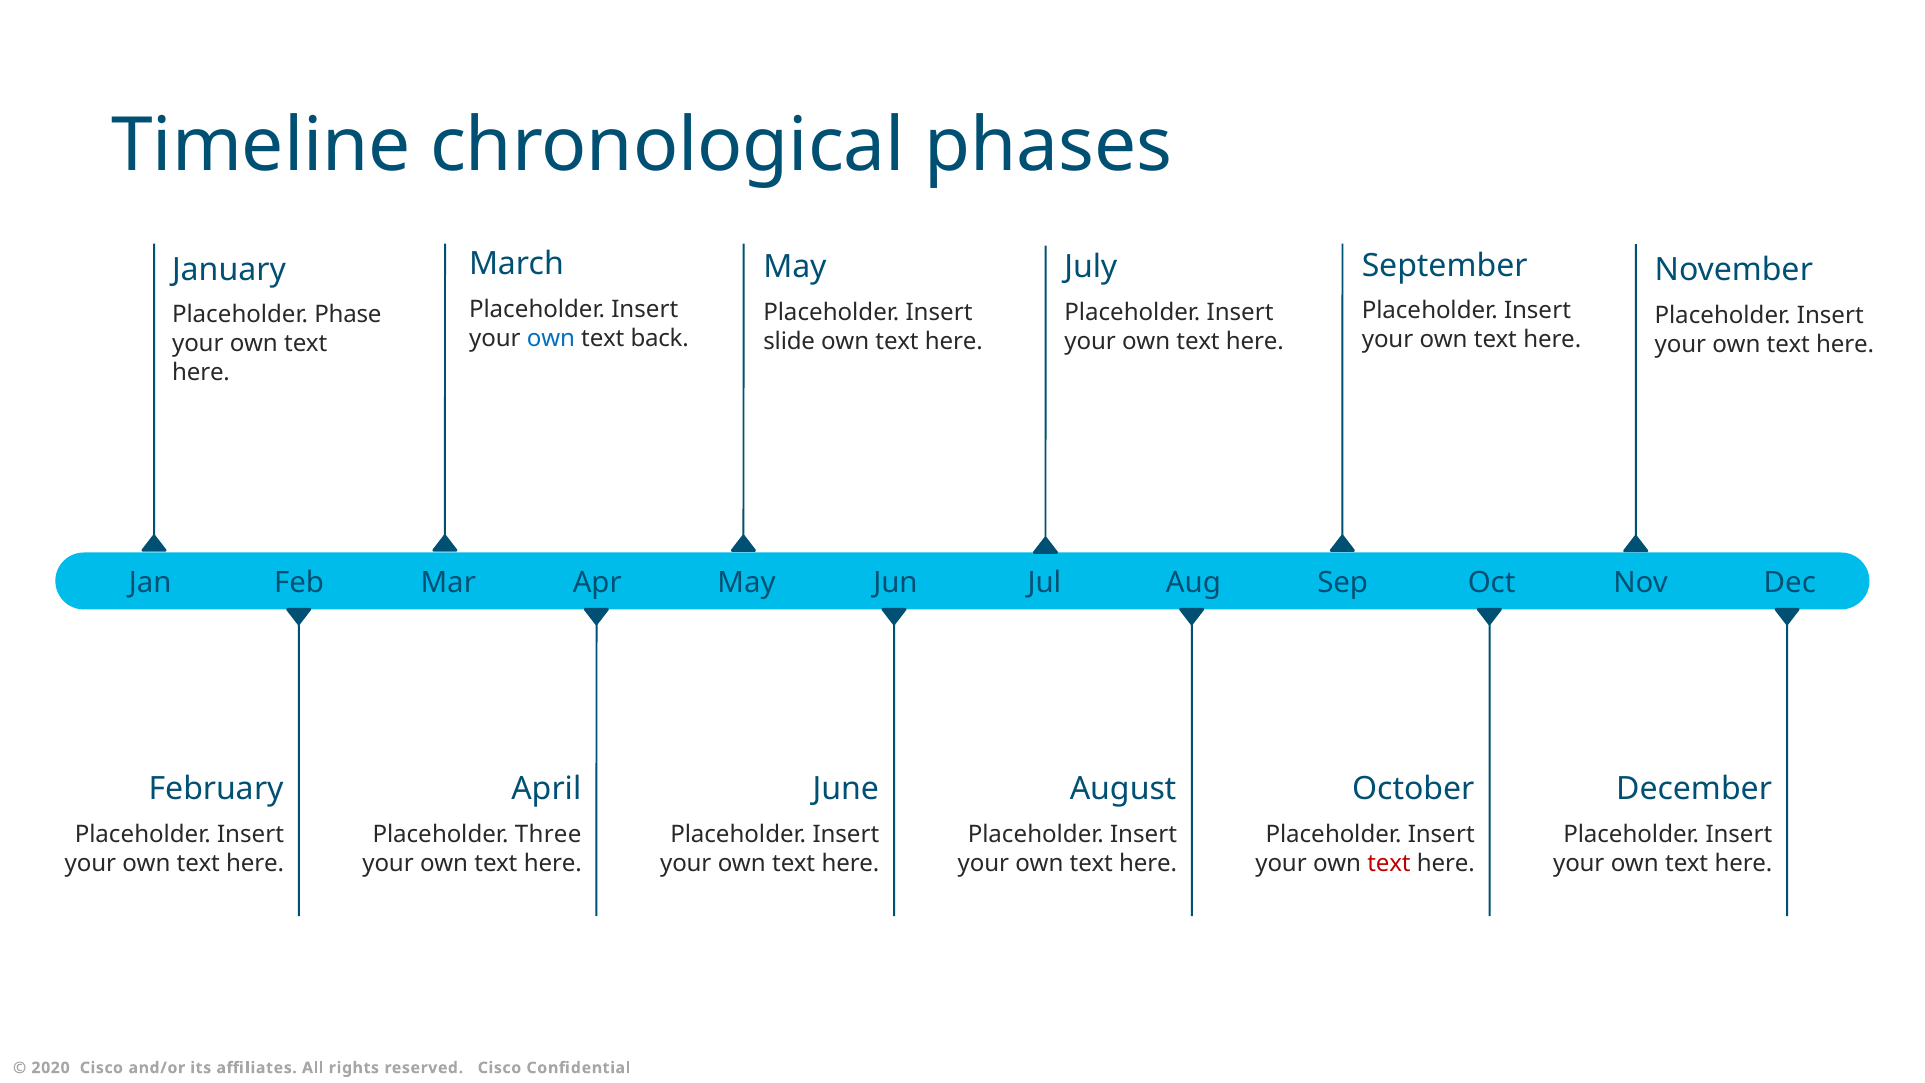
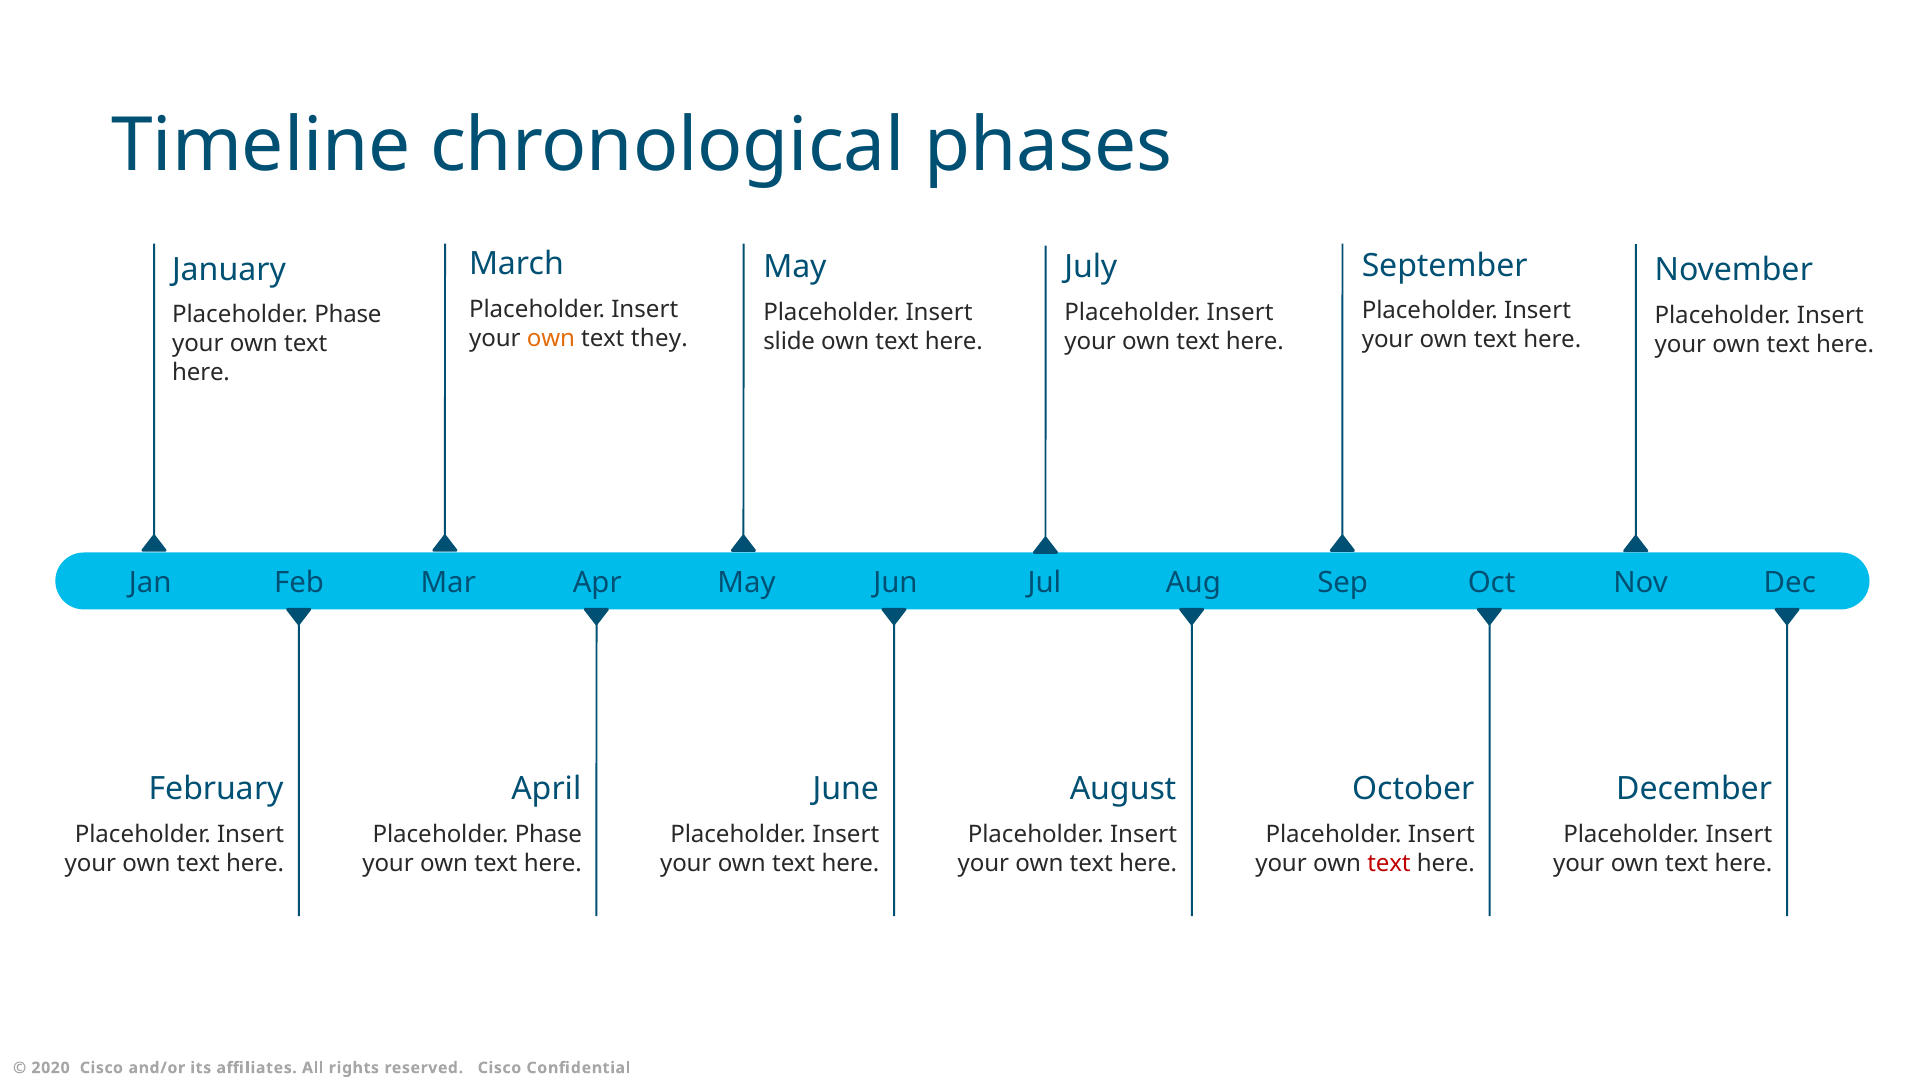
own colour: blue -> orange (551, 338)
back: back -> they (659, 338)
Three: Three -> Phase (548, 834)
